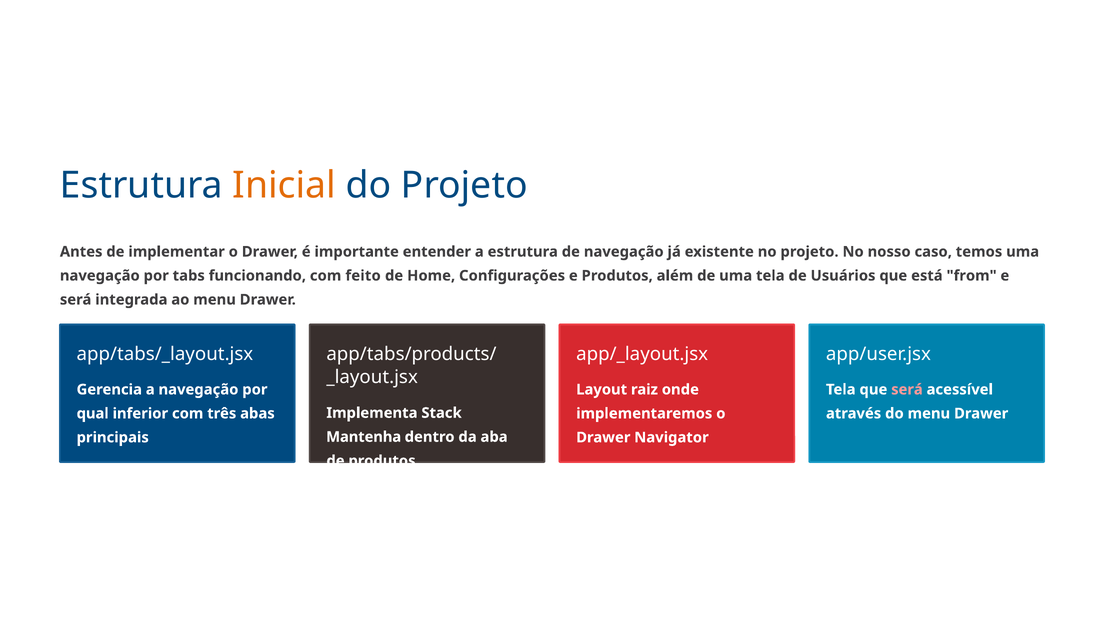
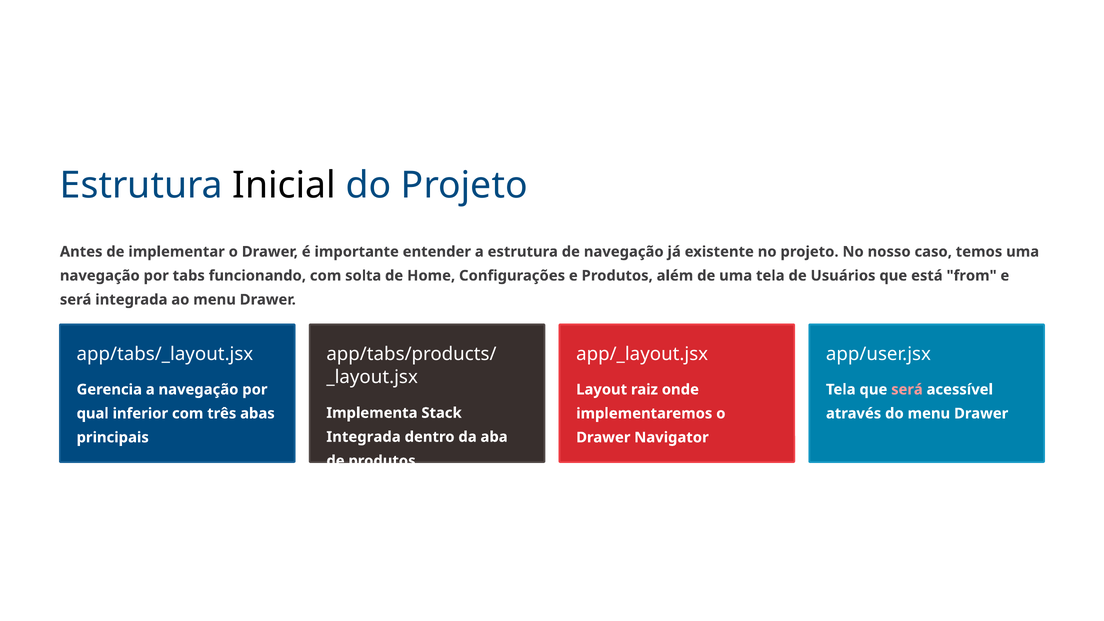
Inicial colour: orange -> black (284, 186)
feito: feito -> solta (363, 276)
Mantenha: Mantenha -> Integrada (364, 437)
